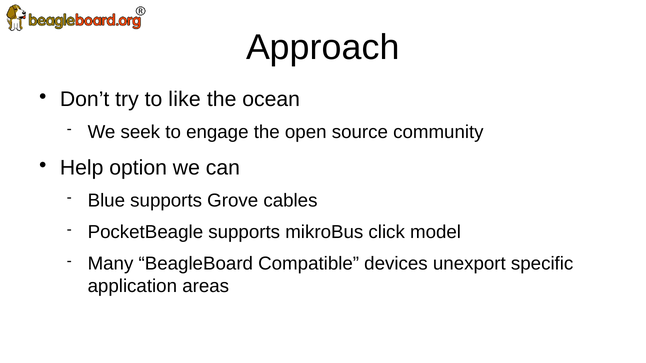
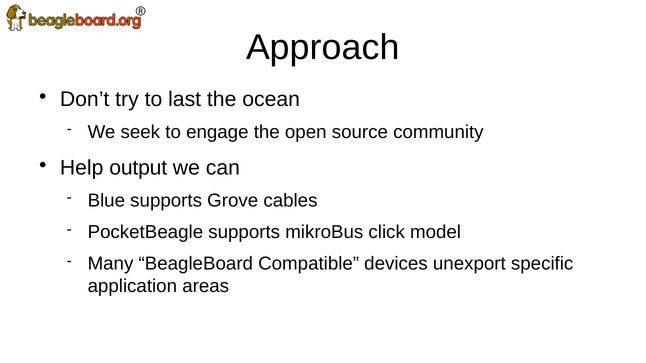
like: like -> last (185, 99)
option: option -> output (138, 168)
